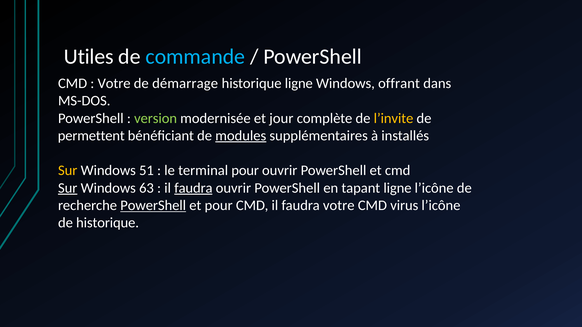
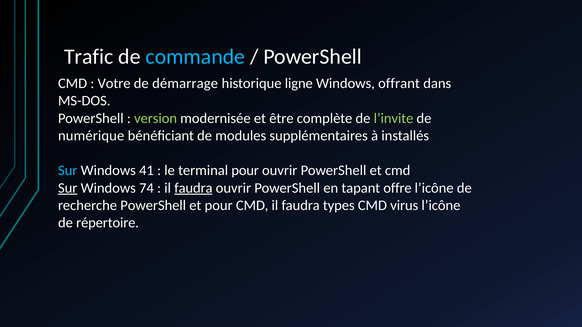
Utiles: Utiles -> Trafic (89, 57)
jour: jour -> être (281, 118)
l’invite colour: yellow -> light green (394, 118)
permettent: permettent -> numérique (91, 136)
modules underline: present -> none (241, 136)
Sur colour: yellow -> light blue (68, 171)
51: 51 -> 41 (146, 171)
63: 63 -> 74 (146, 188)
tapant ligne: ligne -> offre (398, 188)
PowerShell underline: present -> none (153, 206)
faudra votre: votre -> types (339, 206)
de historique: historique -> répertoire (108, 223)
